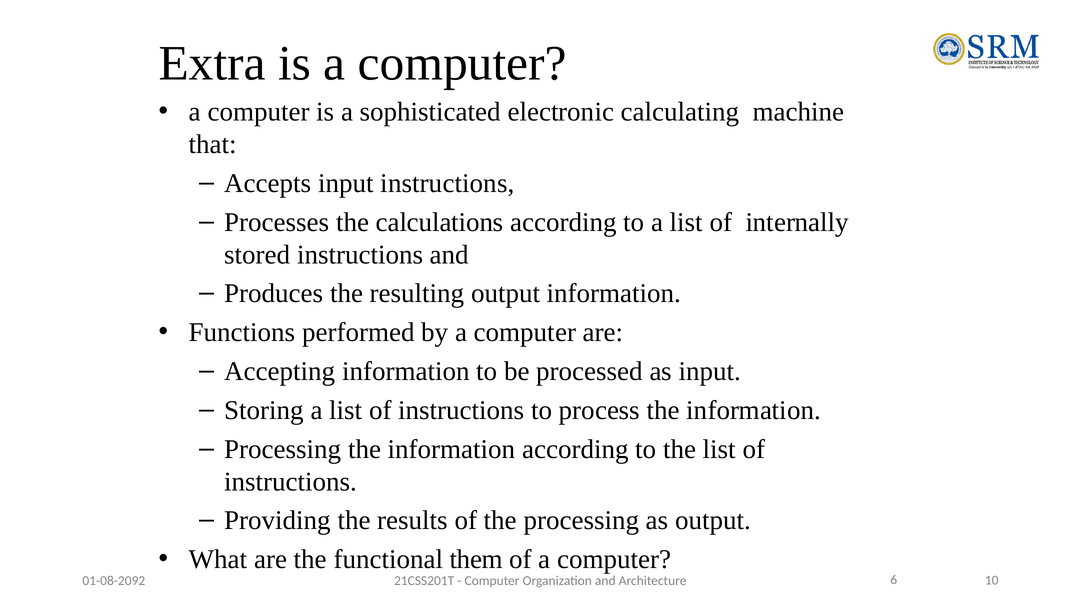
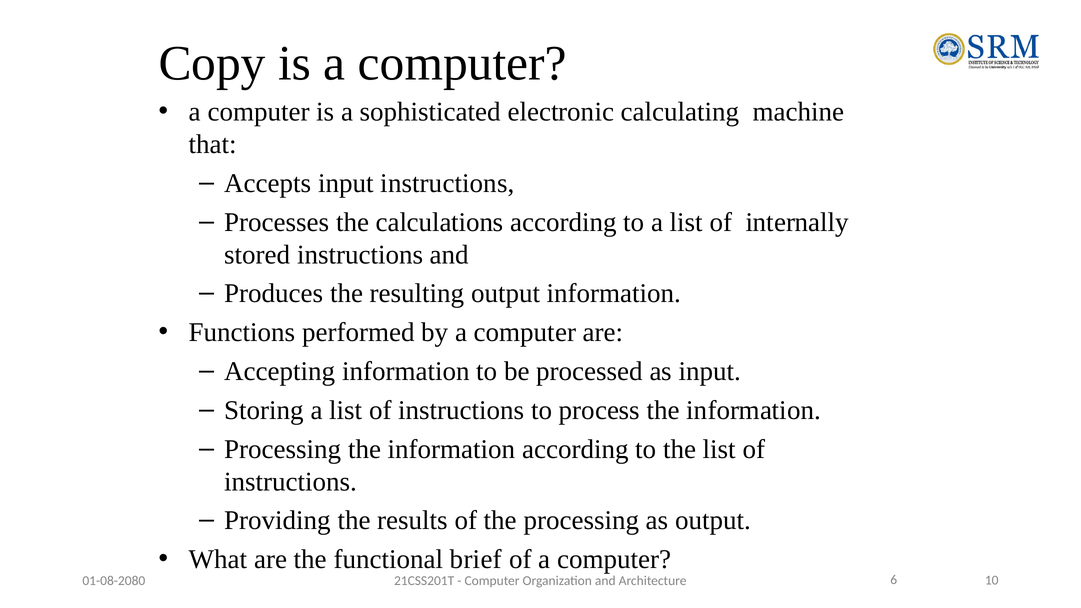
Extra: Extra -> Copy (212, 63)
them: them -> brief (476, 559)
01-08-2092: 01-08-2092 -> 01-08-2080 (114, 581)
